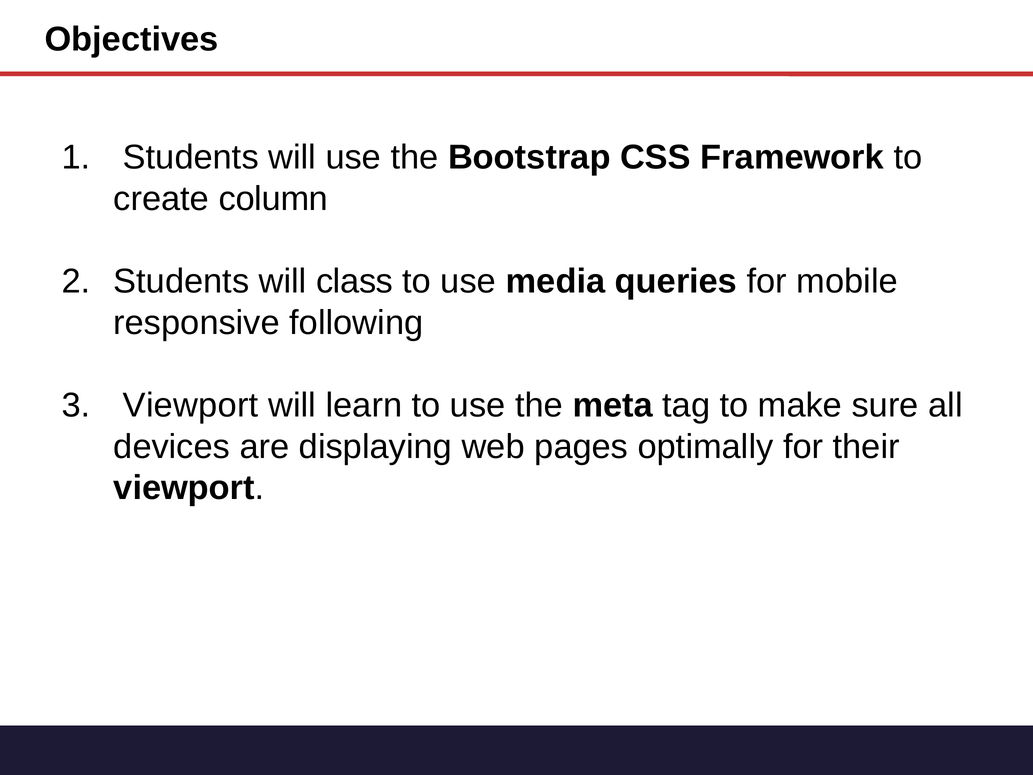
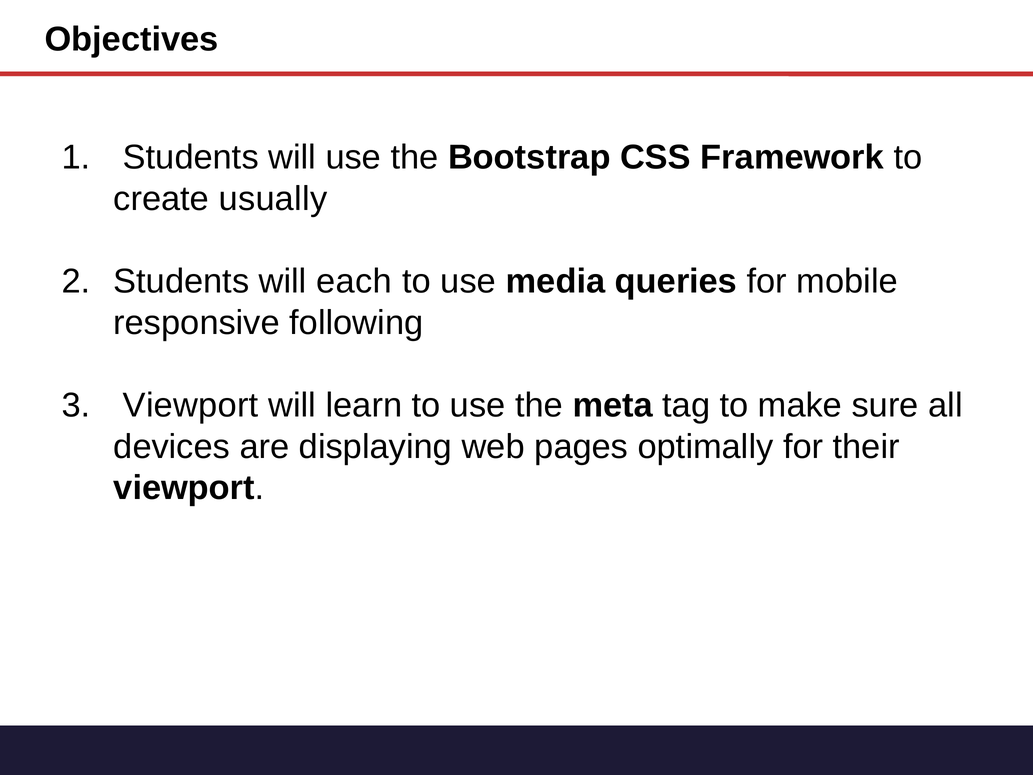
column: column -> usually (273, 199)
class: class -> each (354, 281)
